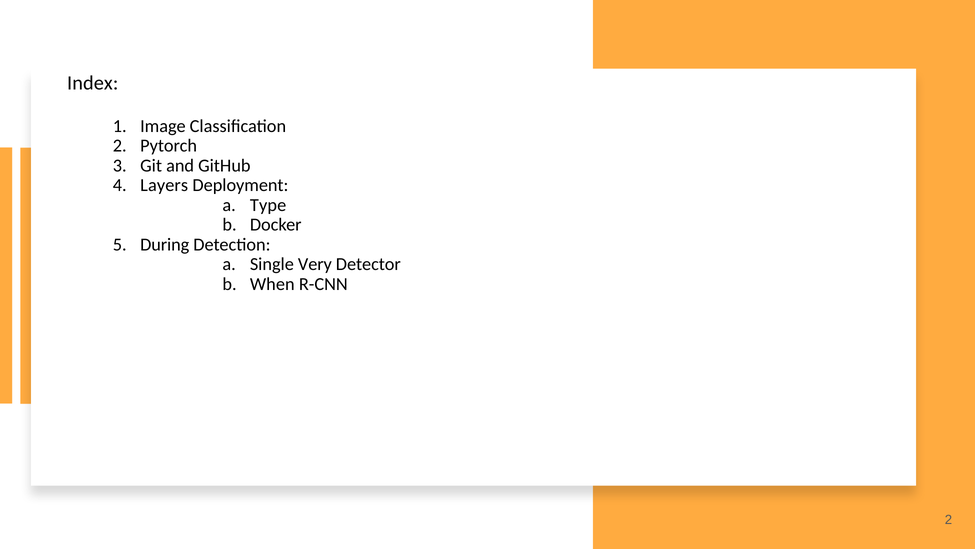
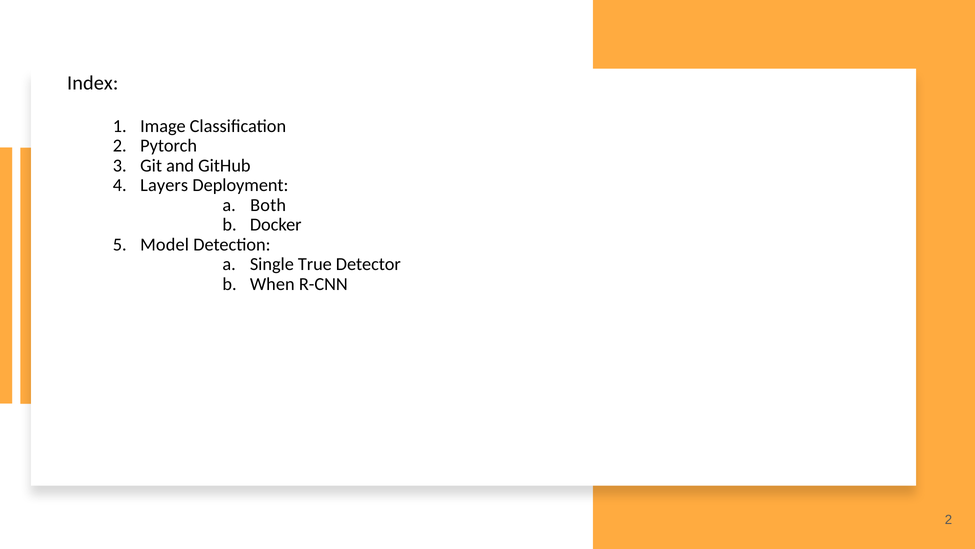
Type: Type -> Both (268, 205)
During: During -> Model (165, 244)
Very: Very -> True (315, 264)
